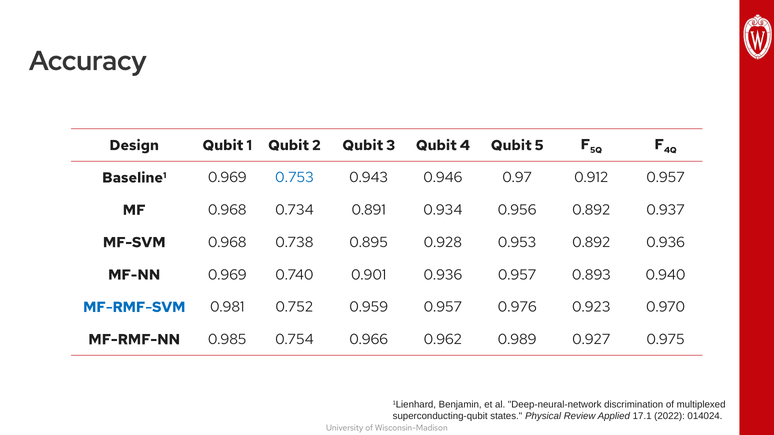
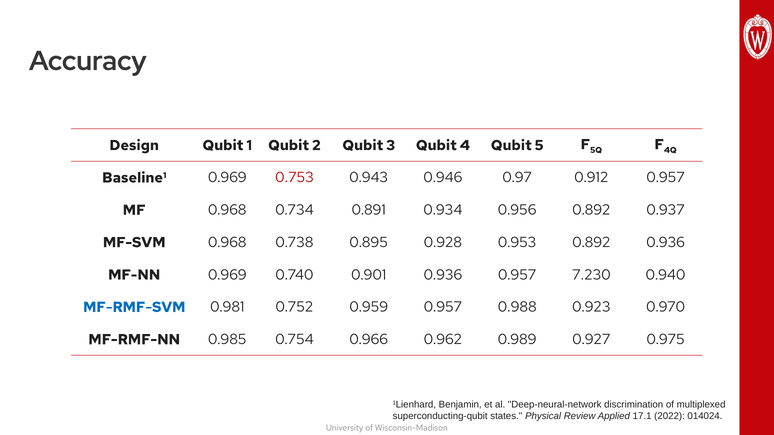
0.753 colour: blue -> red (294, 178)
0.893: 0.893 -> 7.230 (591, 275)
0.976: 0.976 -> 0.988 (517, 307)
